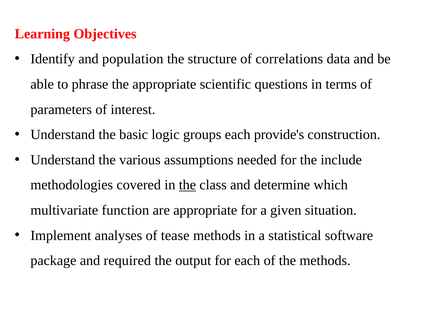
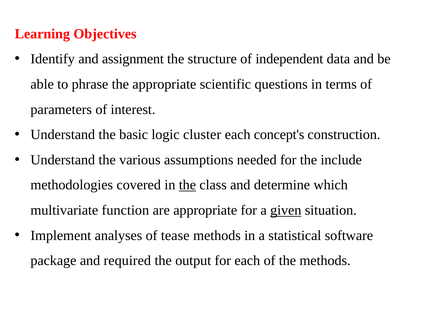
population: population -> assignment (133, 59)
correlations: correlations -> independent (289, 59)
groups: groups -> cluster (202, 135)
provide's: provide's -> concept's (279, 135)
given underline: none -> present (286, 211)
